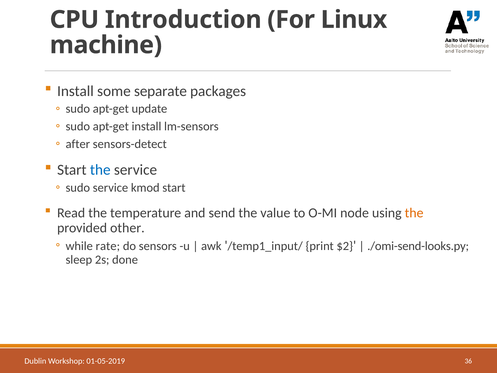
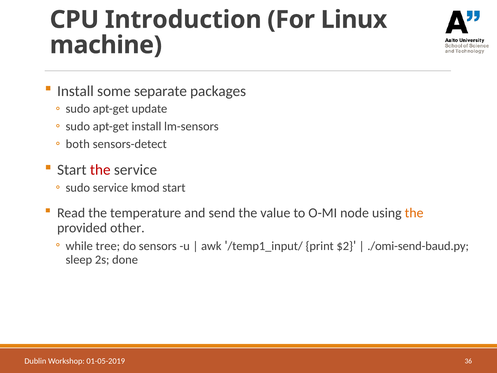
after: after -> both (78, 144)
the colour: blue -> red (100, 170)
rate: rate -> tree (108, 246)
./omi-send-looks.py: ./omi-send-looks.py -> ./omi-send-baud.py (418, 246)
